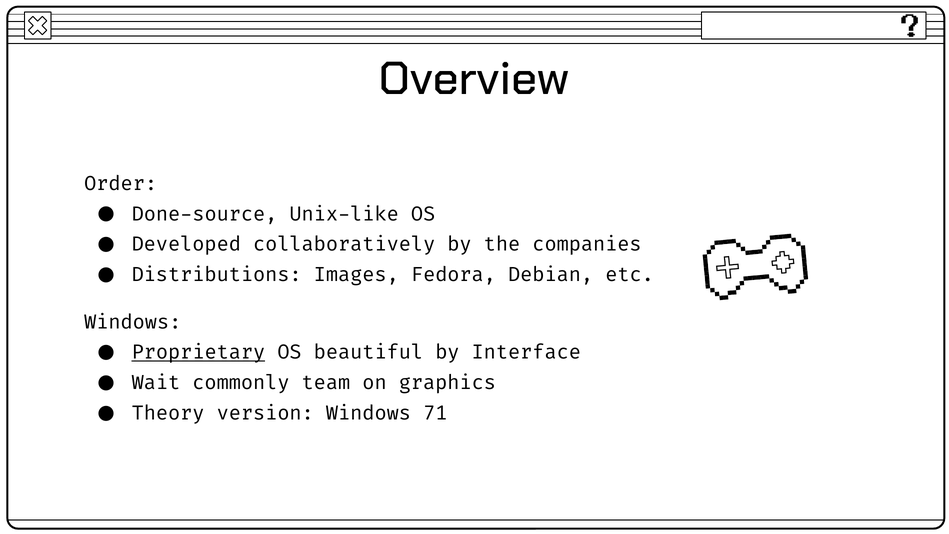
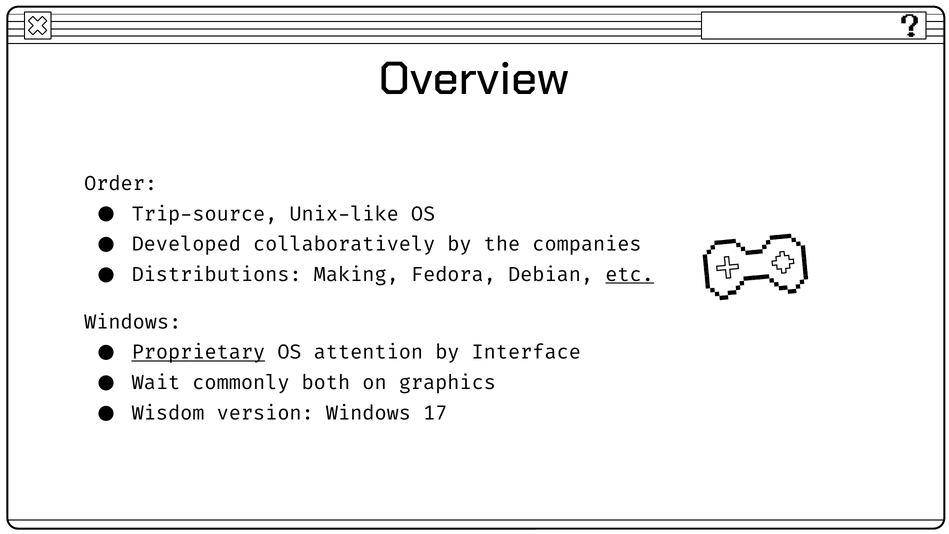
Done-source: Done-source -> Trip-source (205, 214)
Images: Images -> Making (356, 275)
etc underline: none -> present (630, 275)
beautiful: beautiful -> attention (368, 352)
team: team -> both (326, 383)
Theory: Theory -> Wisdom (168, 413)
71: 71 -> 17 (435, 413)
